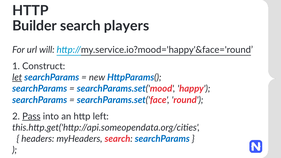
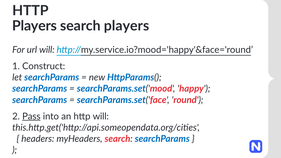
Builder: Builder -> Players (34, 26)
let underline: present -> none (17, 78)
http left: left -> will (101, 116)
